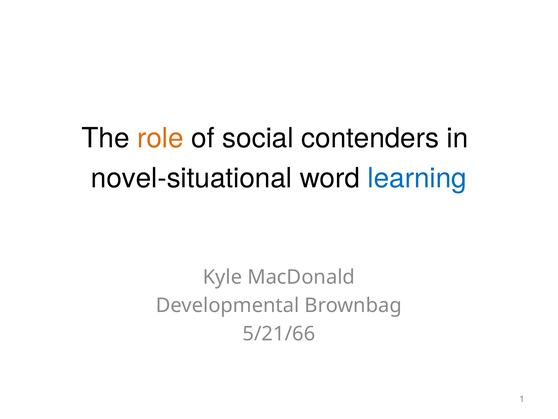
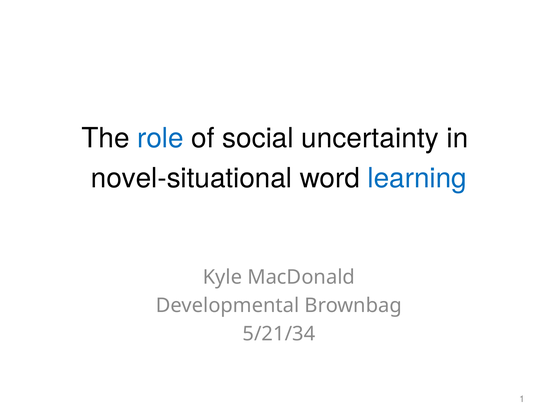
role colour: orange -> blue (160, 138)
contenders: contenders -> uncertainty (370, 138)
5/21/66: 5/21/66 -> 5/21/34 (279, 333)
